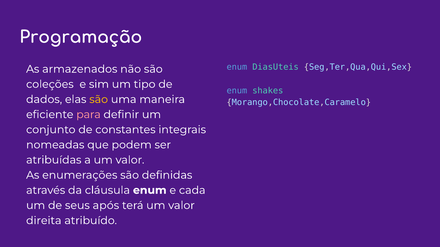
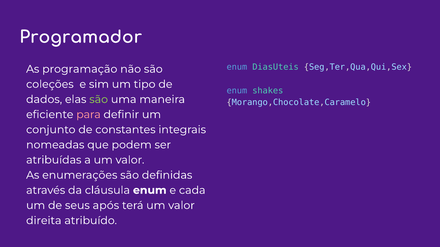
Programação: Programação -> Programador (81, 37)
armazenados: armazenados -> programação (80, 69)
são colour: yellow -> light green (99, 100)
